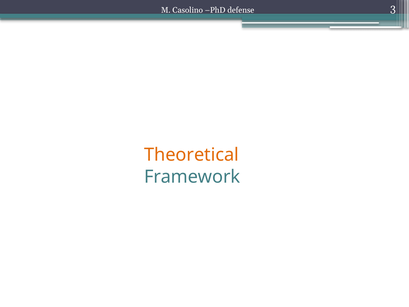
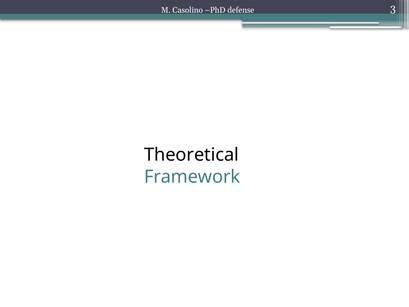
Theoretical colour: orange -> black (192, 155)
